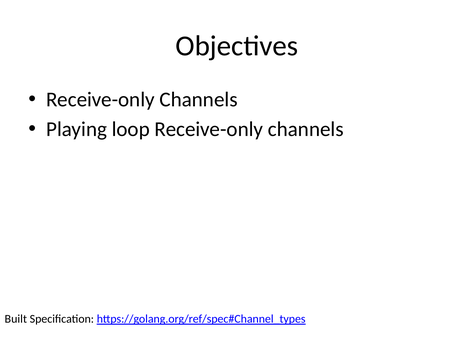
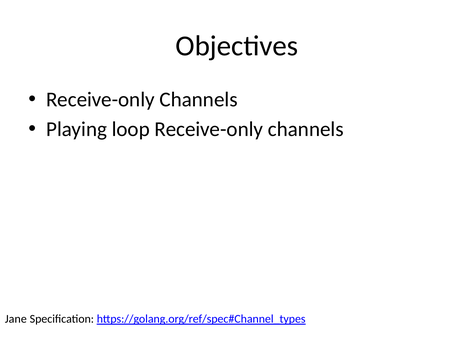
Built: Built -> Jane (16, 319)
